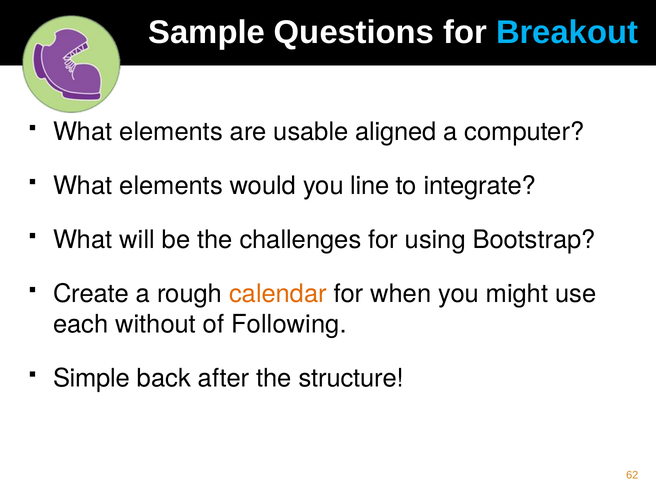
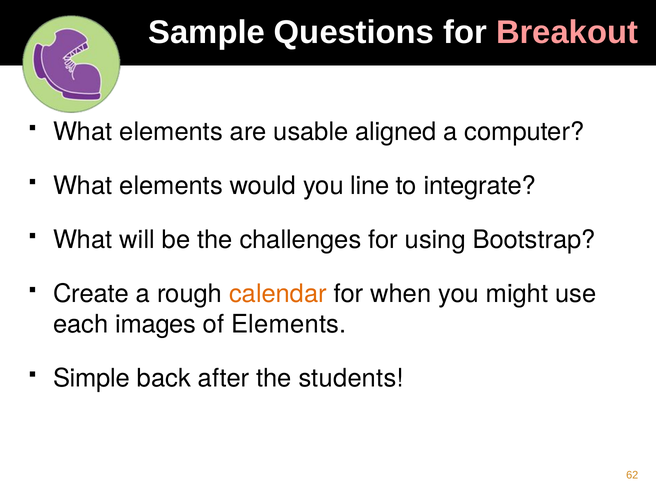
Breakout colour: light blue -> pink (567, 32)
without: without -> images (156, 324)
of Following: Following -> Elements (289, 324)
structure: structure -> students (351, 378)
